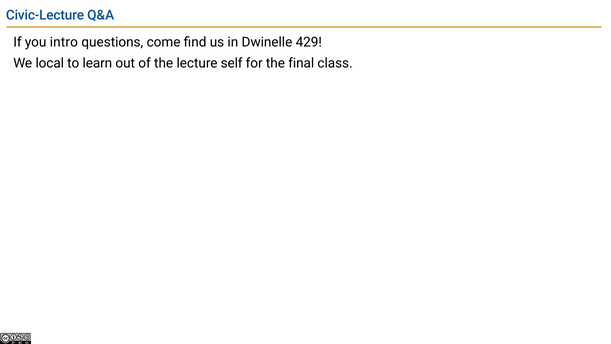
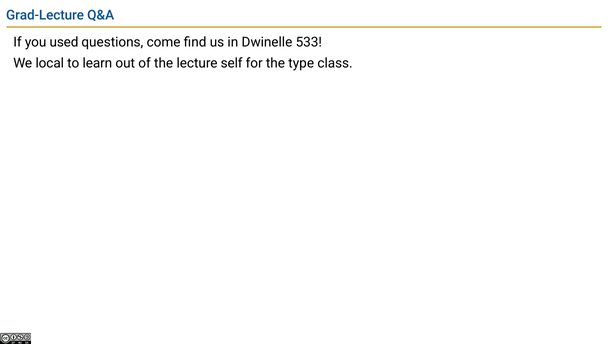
Civic-Lecture: Civic-Lecture -> Grad-Lecture (45, 15)
intro: intro -> used (64, 42)
429: 429 -> 533 (309, 42)
final: final -> type (301, 63)
